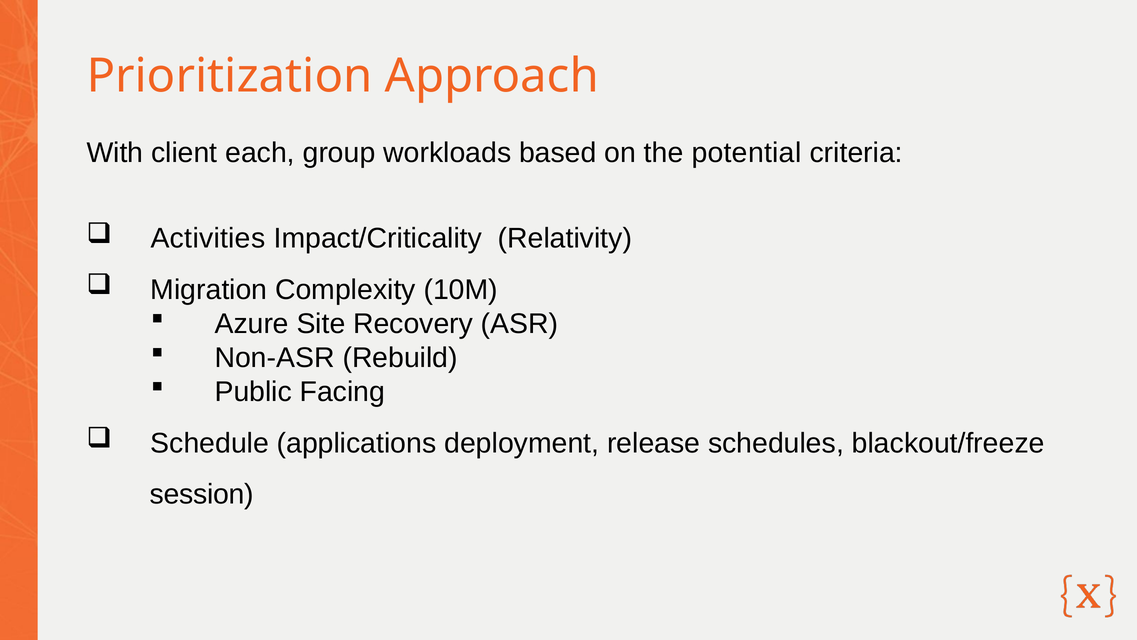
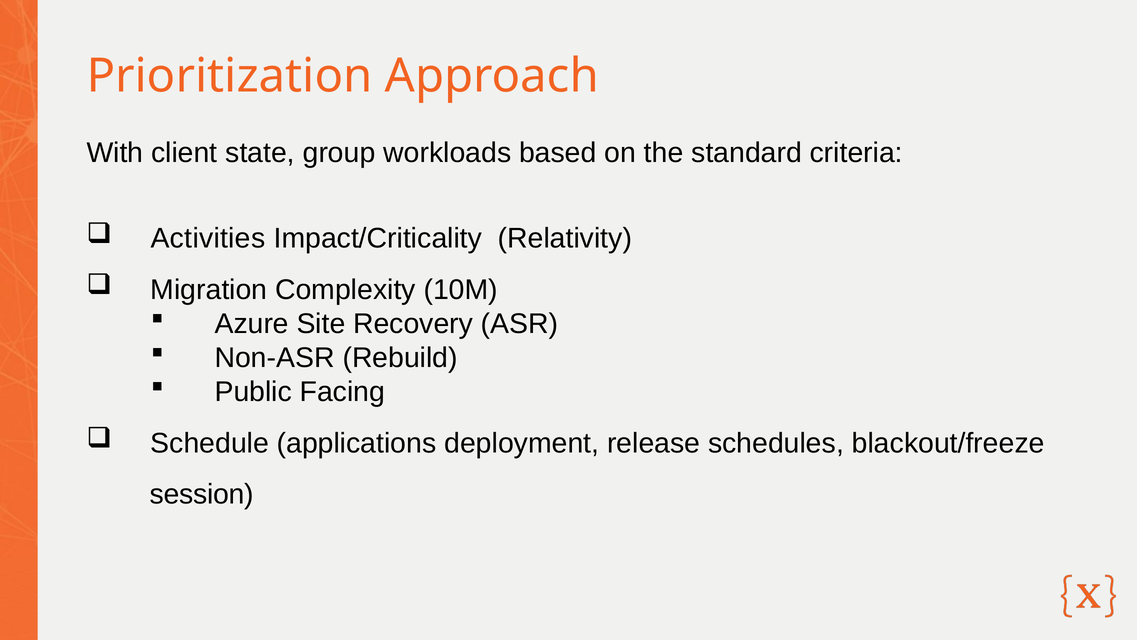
each: each -> state (260, 153)
potential: potential -> standard (747, 153)
